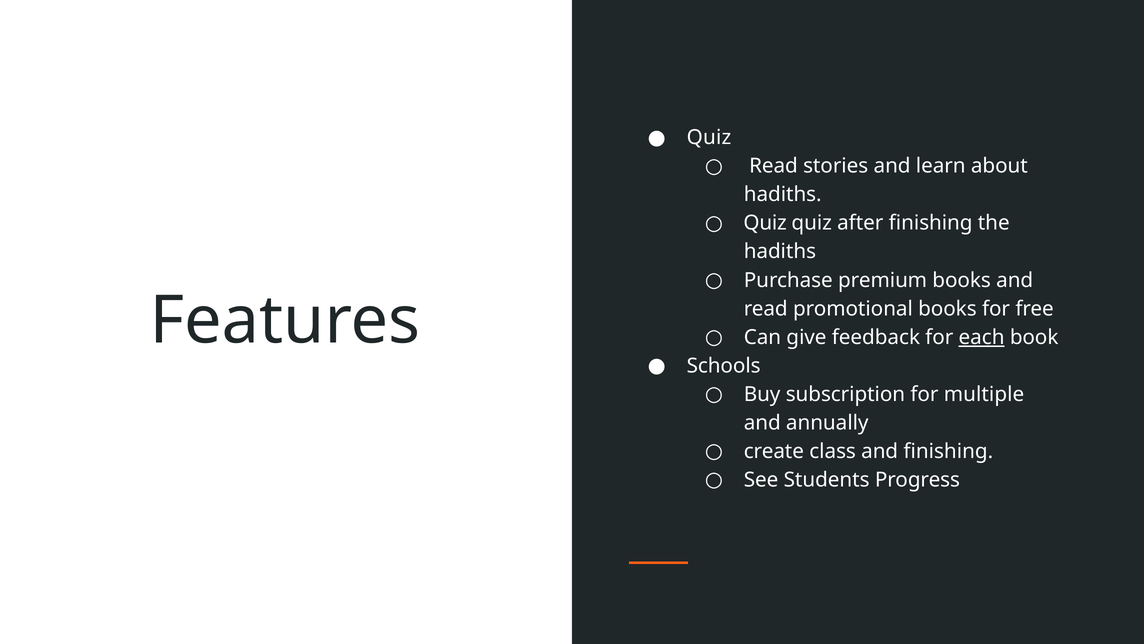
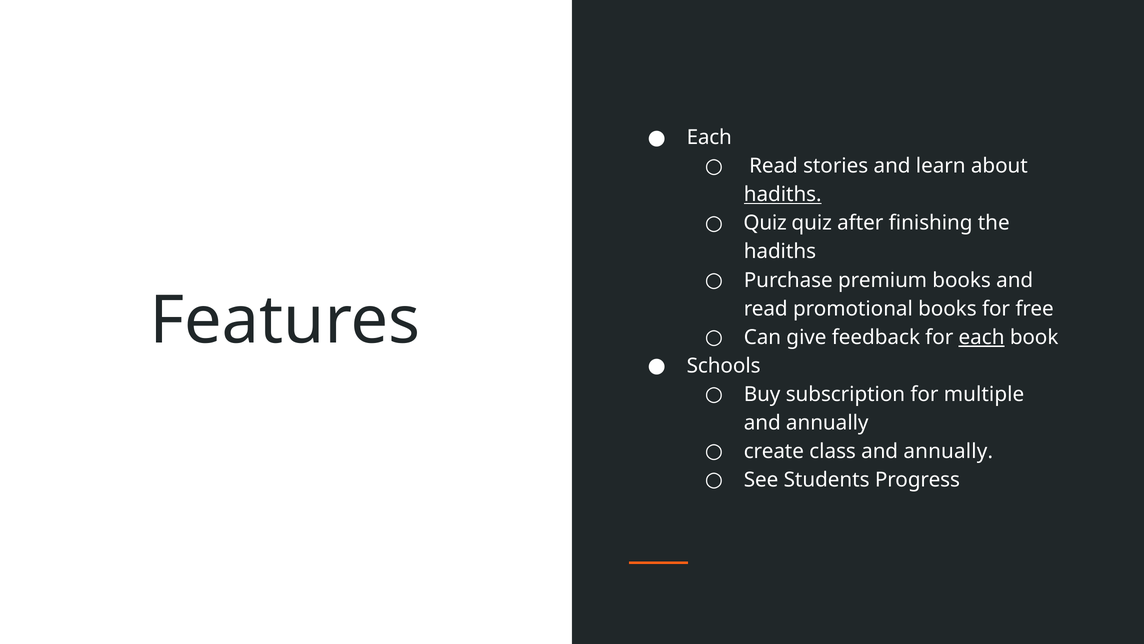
Quiz: Quiz -> Each (709, 137)
hadiths underline: none -> present (783, 194)
class and finishing: finishing -> annually (948, 451)
